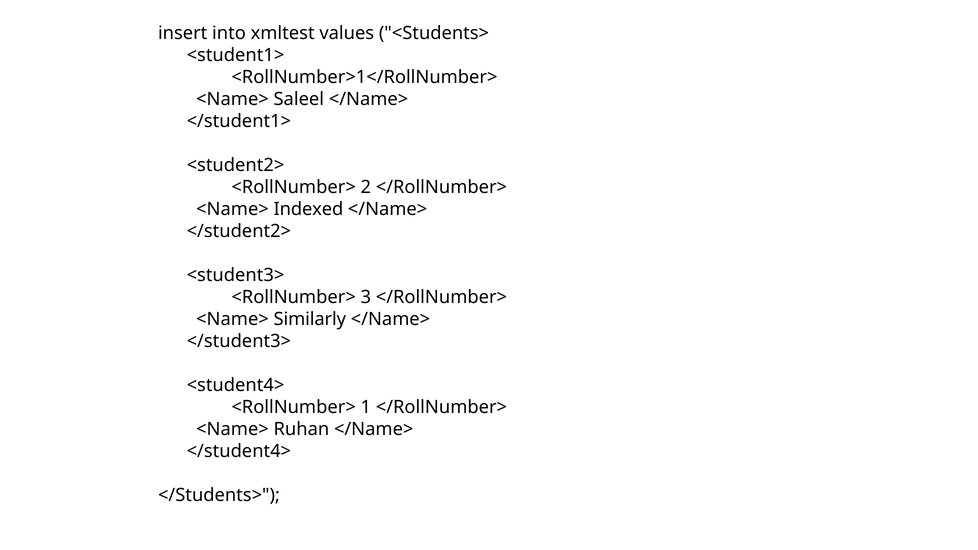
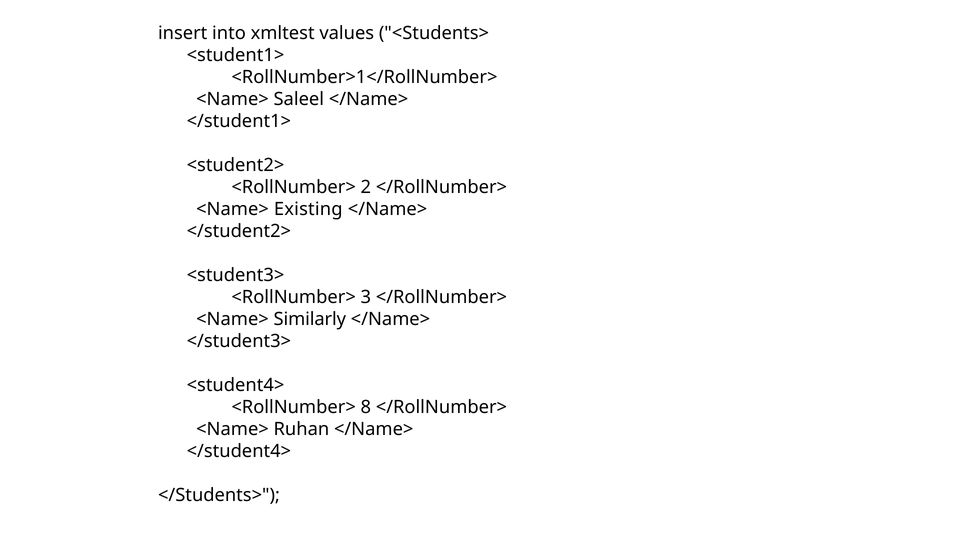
Indexed: Indexed -> Existing (308, 209)
1: 1 -> 8 (366, 407)
